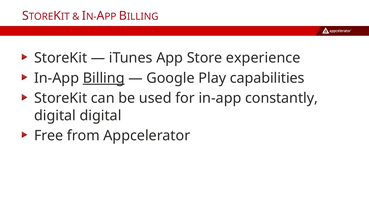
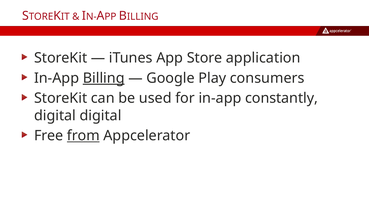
experience: experience -> application (263, 58)
capabilities: capabilities -> consumers (267, 78)
from underline: none -> present (83, 135)
